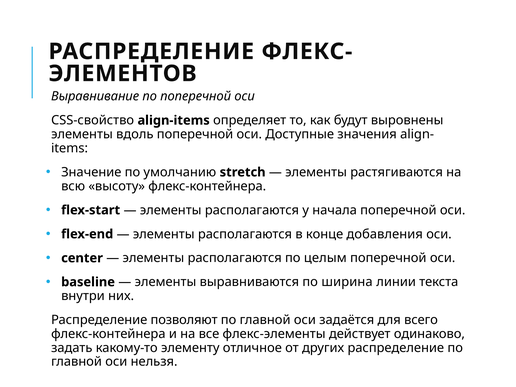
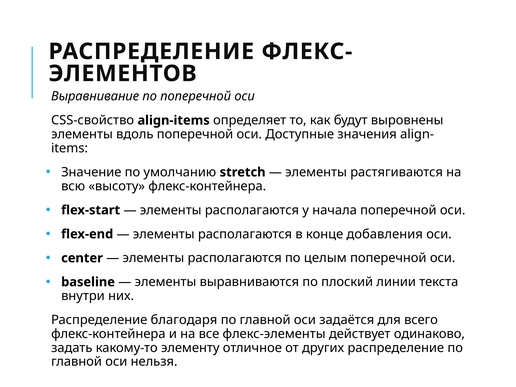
ширина: ширина -> плоский (347, 282)
позволяют: позволяют -> благодаря (184, 320)
